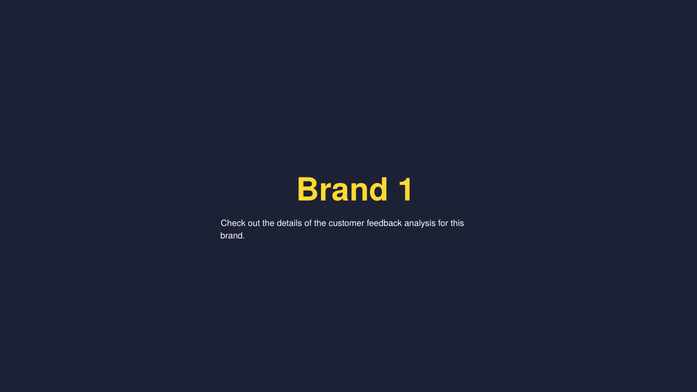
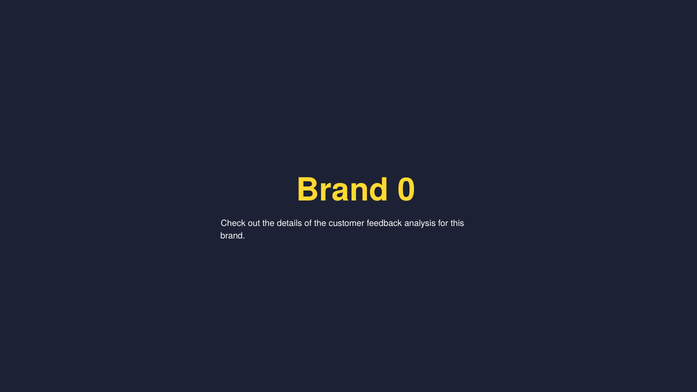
1: 1 -> 0 (406, 190)
